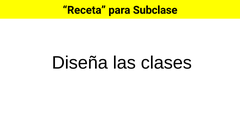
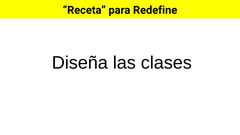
Subclase: Subclase -> Redefine (155, 10)
